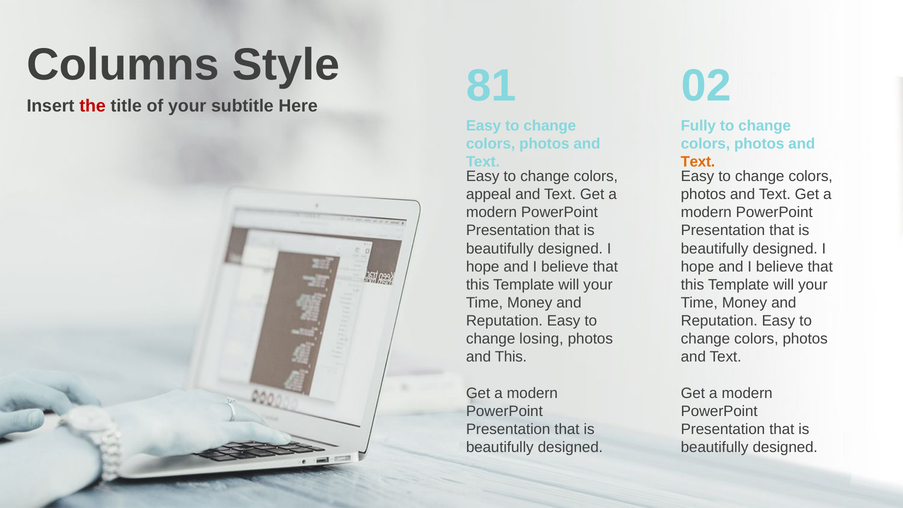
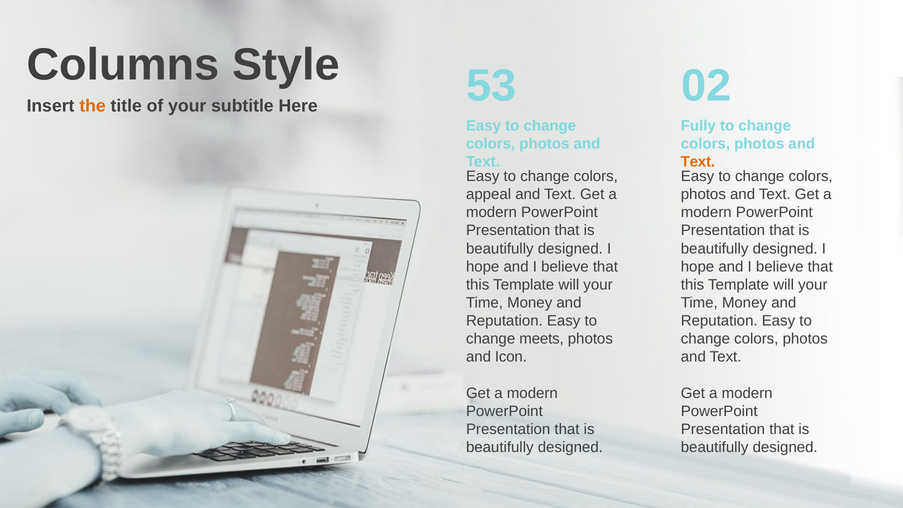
the colour: red -> orange (93, 106)
81: 81 -> 53 (492, 86)
losing: losing -> meets (542, 339)
and This: This -> Icon (511, 357)
